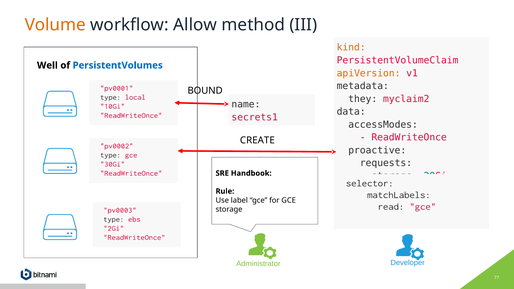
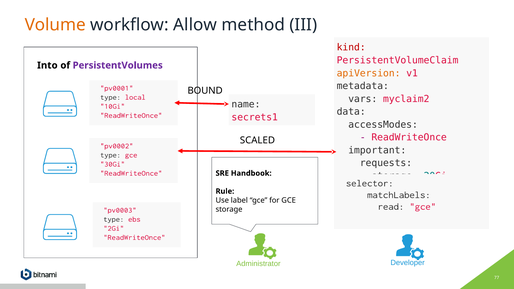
kind colour: orange -> red (351, 47)
Well: Well -> Into (47, 65)
PersistentVolumes colour: blue -> purple (118, 65)
they: they -> vars (363, 99)
CREATE: CREATE -> SCALED (257, 140)
proactive: proactive -> important (377, 150)
